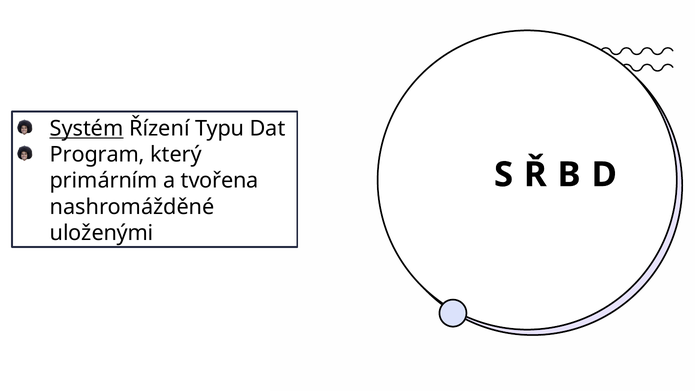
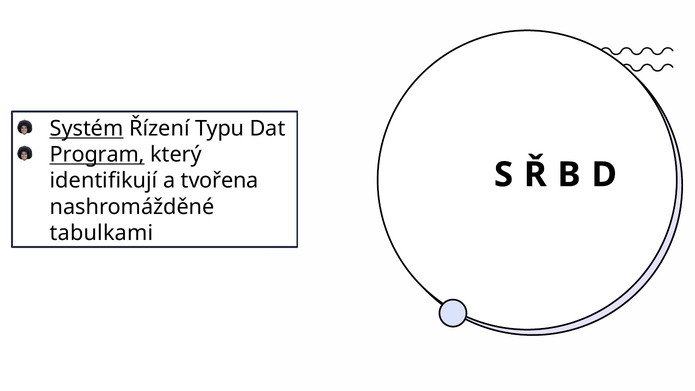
Program underline: none -> present (97, 155)
primárním: primárním -> identifikují (104, 181)
uloženými: uloženými -> tabulkami (101, 233)
